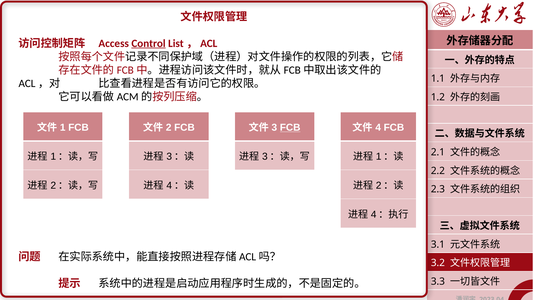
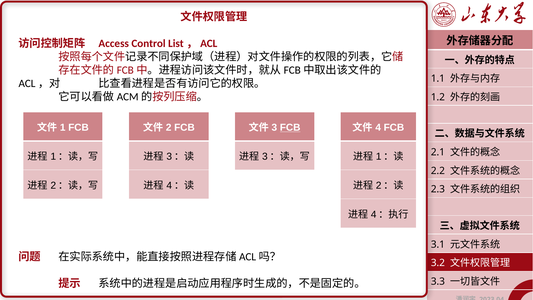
Control underline: present -> none (149, 43)
